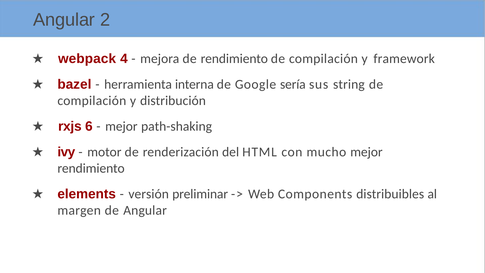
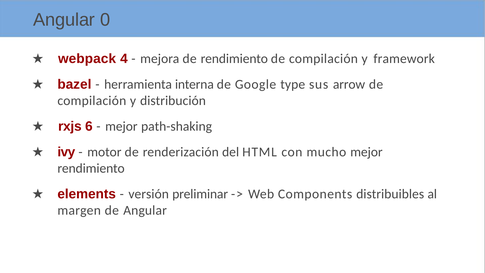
2: 2 -> 0 (105, 20)
sería: sería -> type (293, 84)
string: string -> arrow (349, 84)
